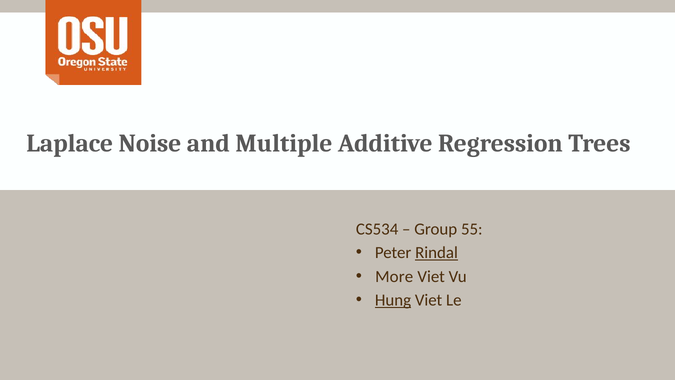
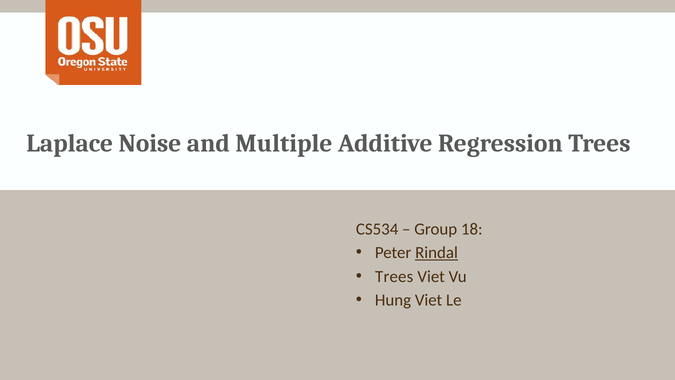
55: 55 -> 18 (472, 229)
More: More -> Trees (394, 276)
Hung underline: present -> none (393, 300)
